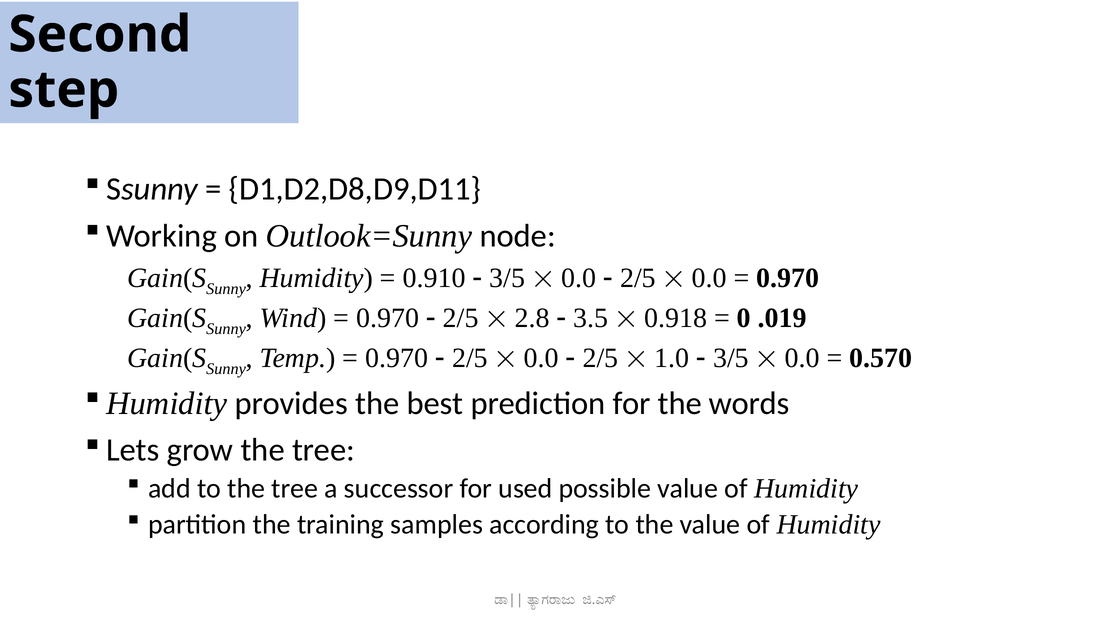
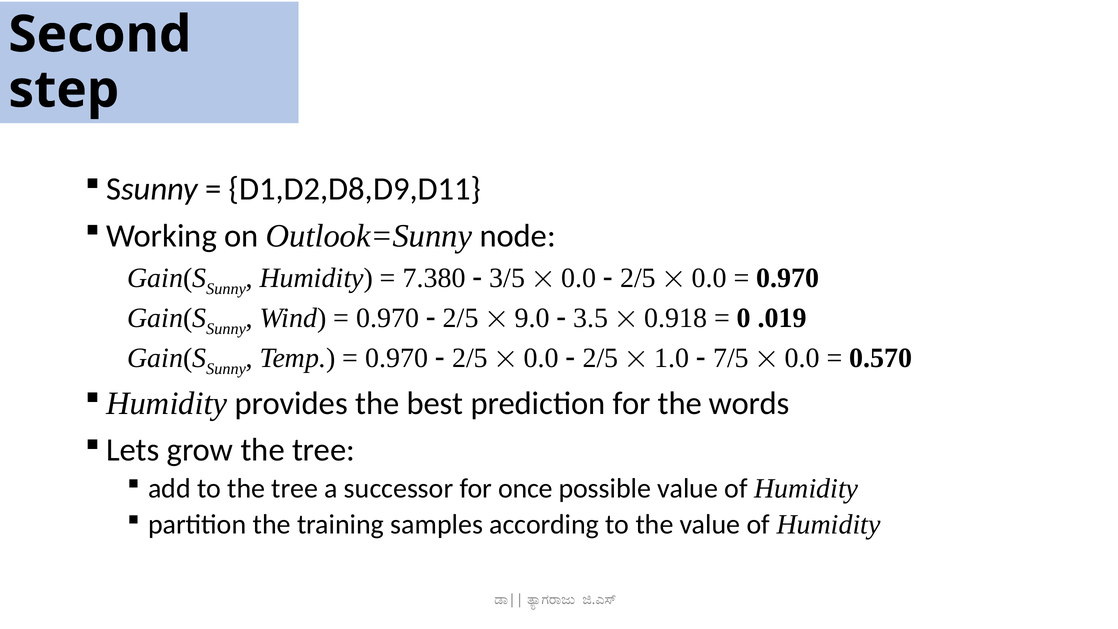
0.910: 0.910 -> 7.380 (434, 278)
2.8: 2.8 -> 9.0 (532, 318)
3/5: 3/5 -> 7/5 (731, 358)
used: used -> once (525, 489)
